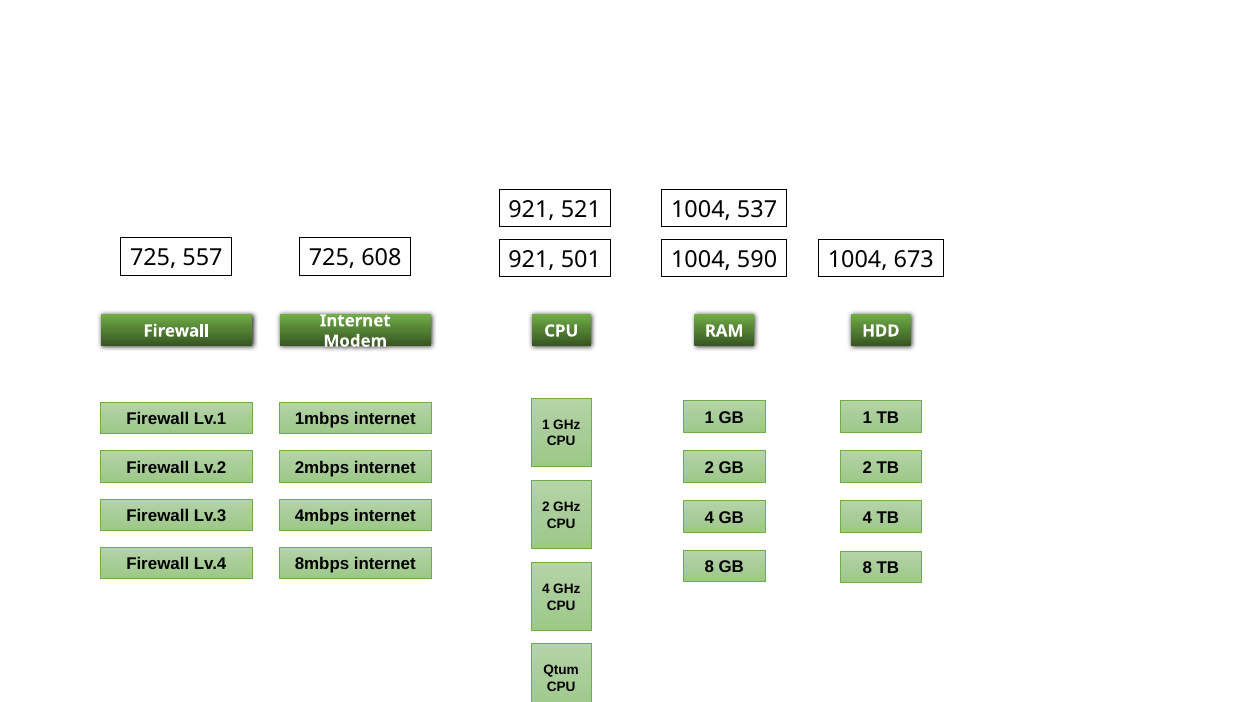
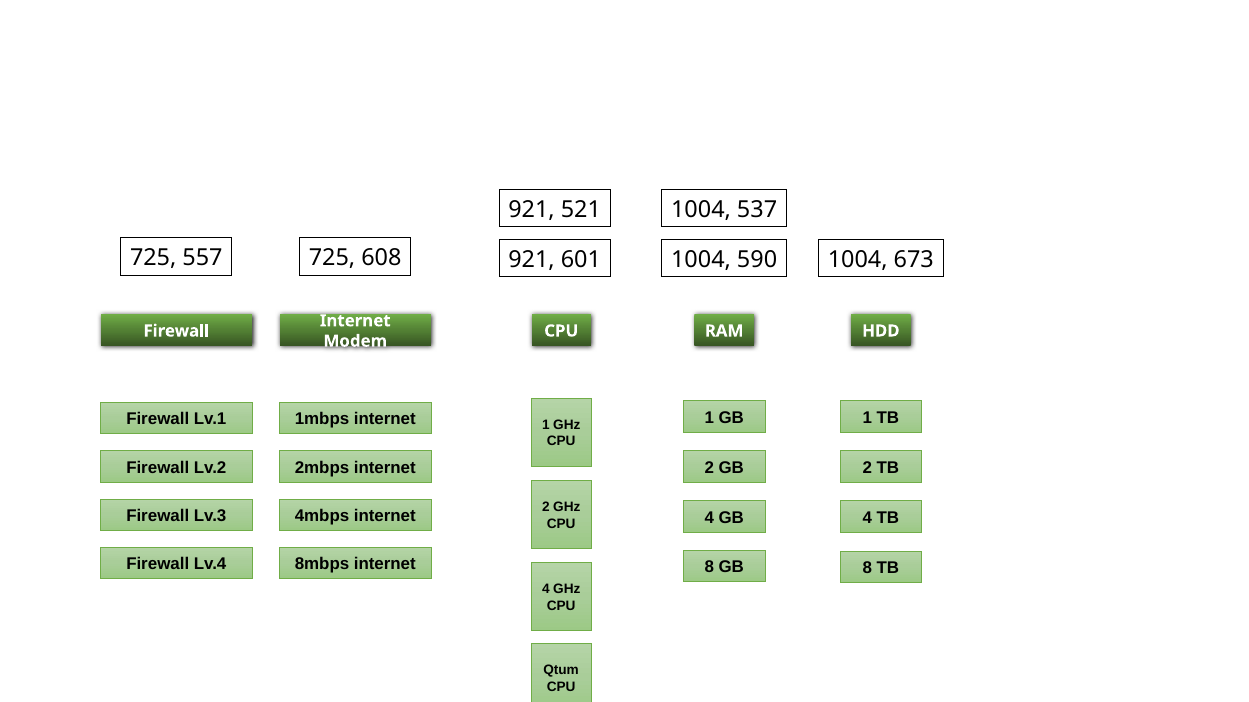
501: 501 -> 601 (581, 260)
